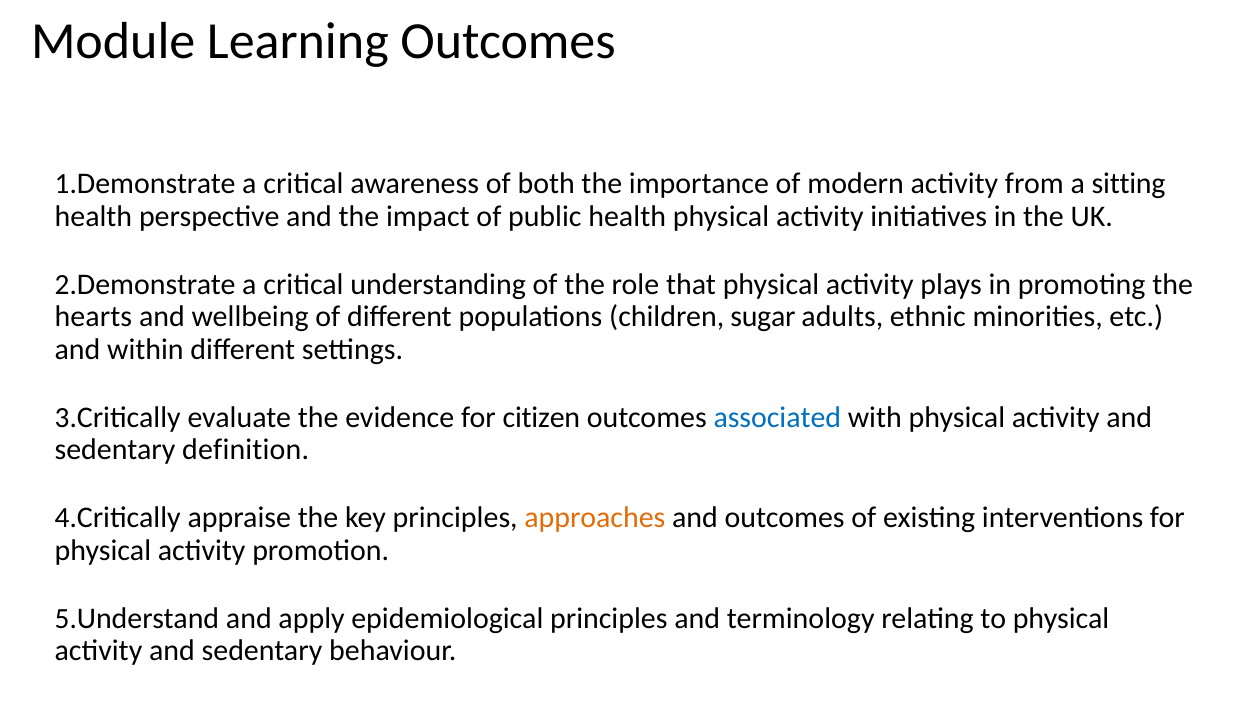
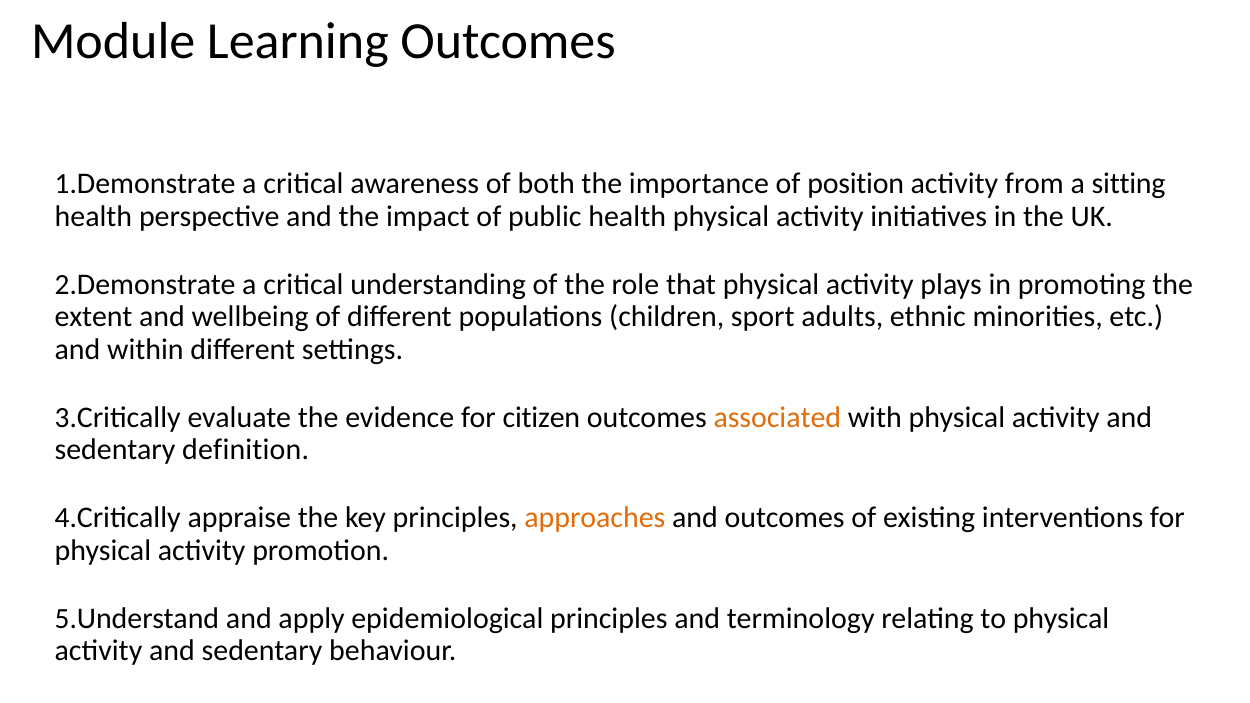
modern: modern -> position (856, 184)
hearts: hearts -> extent (94, 317)
sugar: sugar -> sport (763, 317)
associated colour: blue -> orange (777, 418)
